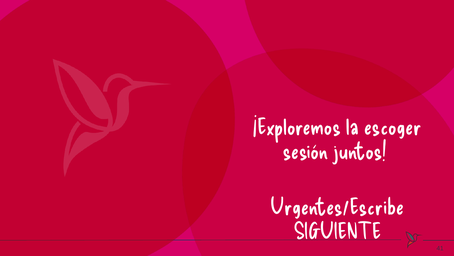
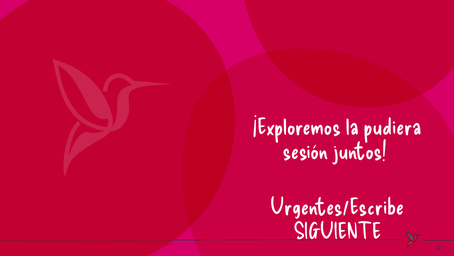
escoger: escoger -> pudiera (393, 127)
